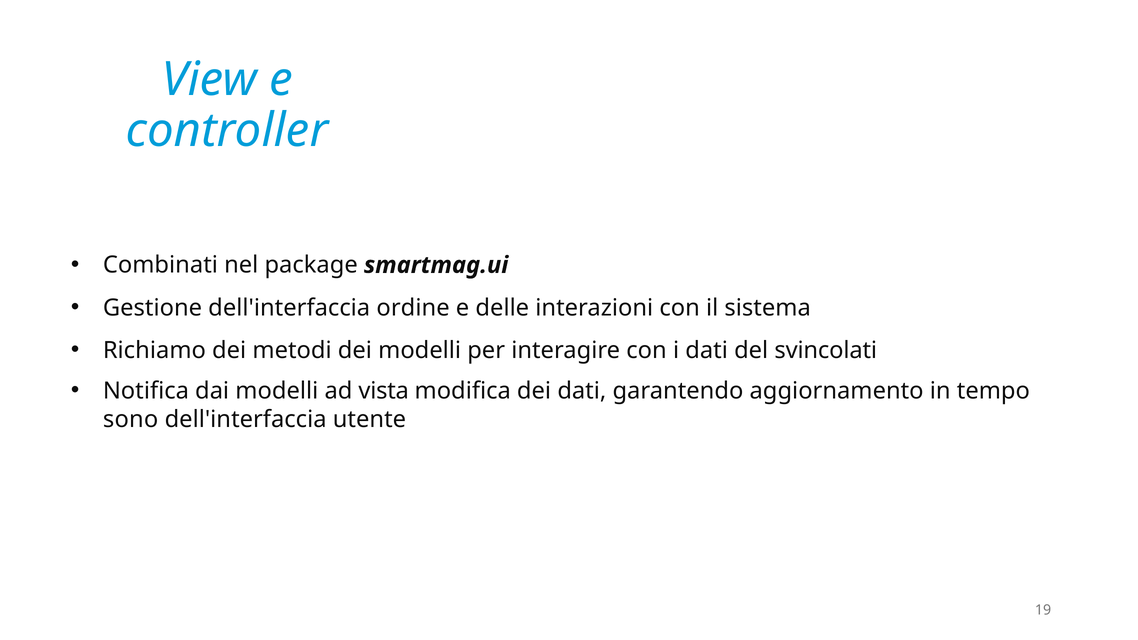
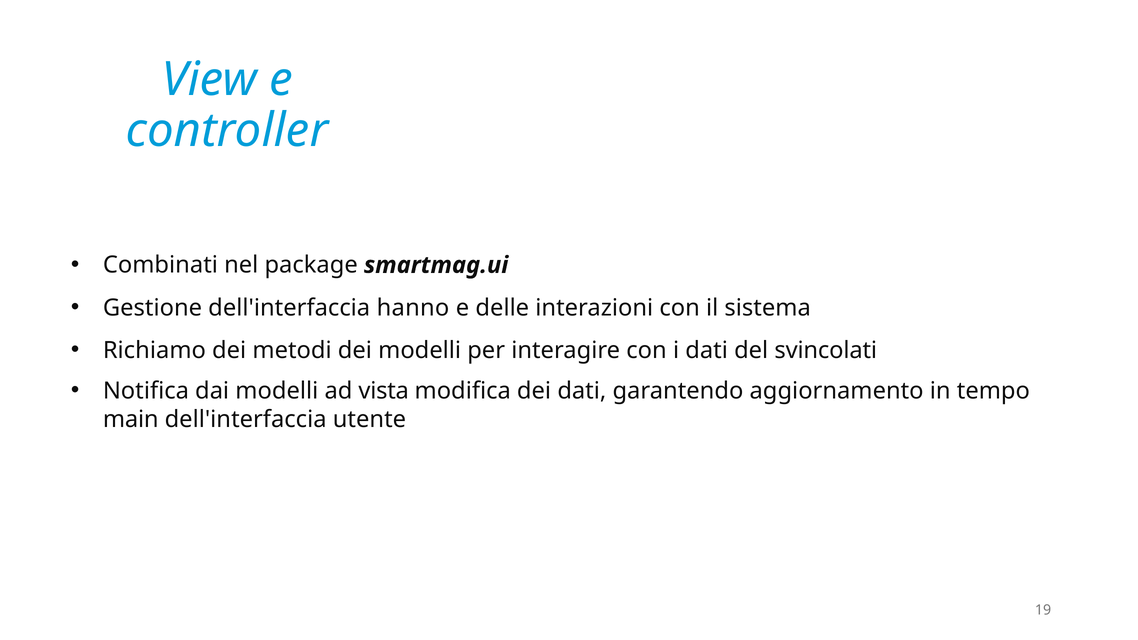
ordine: ordine -> hanno (413, 308)
sono: sono -> main (131, 419)
